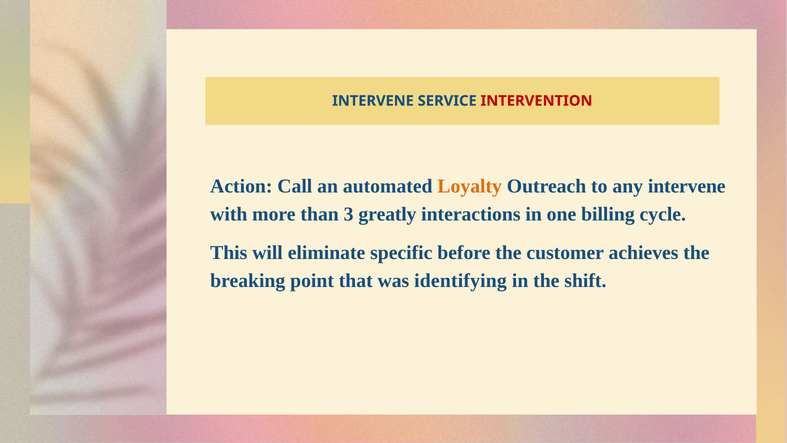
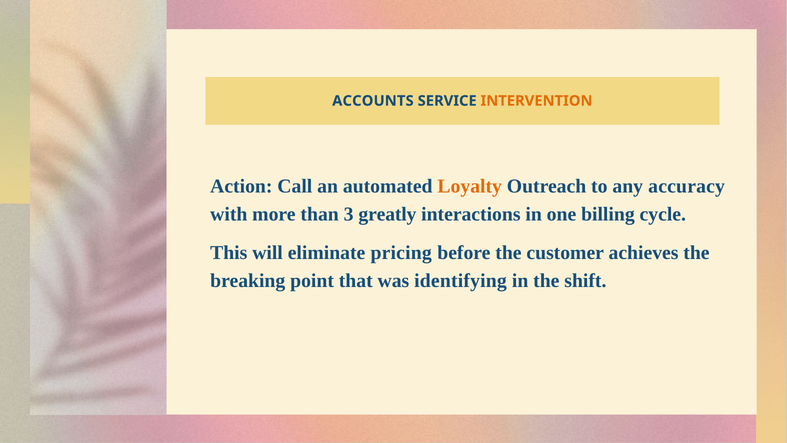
INTERVENE: INTERVENE -> ACCOUNTS (373, 101)
INTERVENTION colour: red -> orange (537, 101)
any intervene: intervene -> accuracy (687, 186)
specific: specific -> pricing (401, 252)
